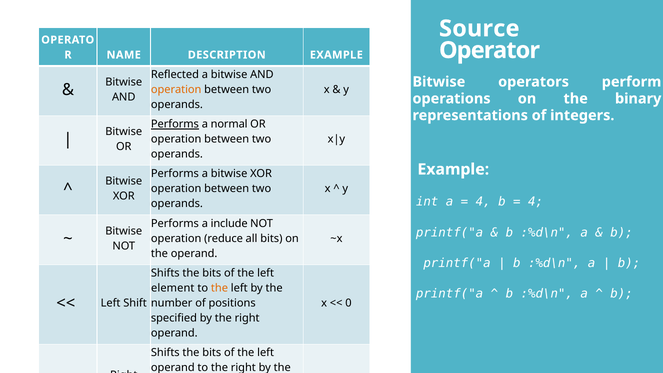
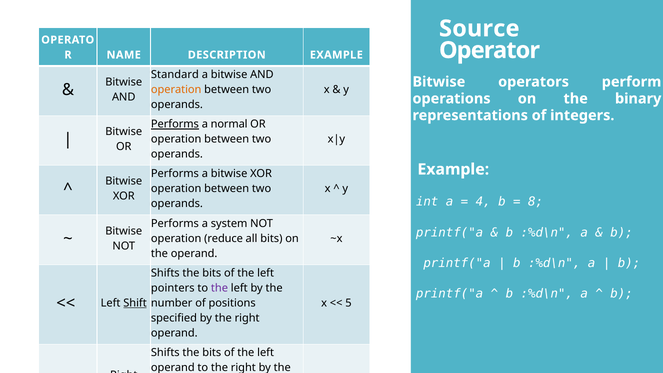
Reflected: Reflected -> Standard (175, 75)
4: 4 -> 8 (536, 202)
include: include -> system (229, 223)
element: element -> pointers (173, 288)
the colour: orange -> purple (219, 288)
Shift underline: none -> present (135, 303)
0: 0 -> 5 (348, 303)
